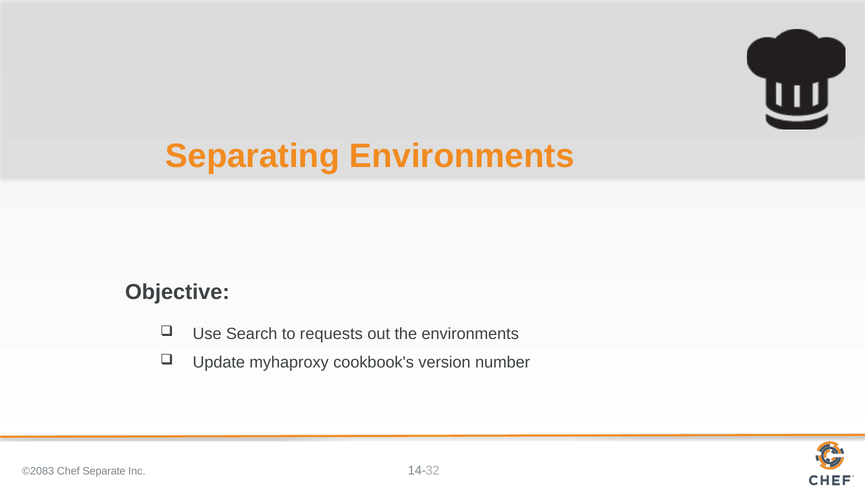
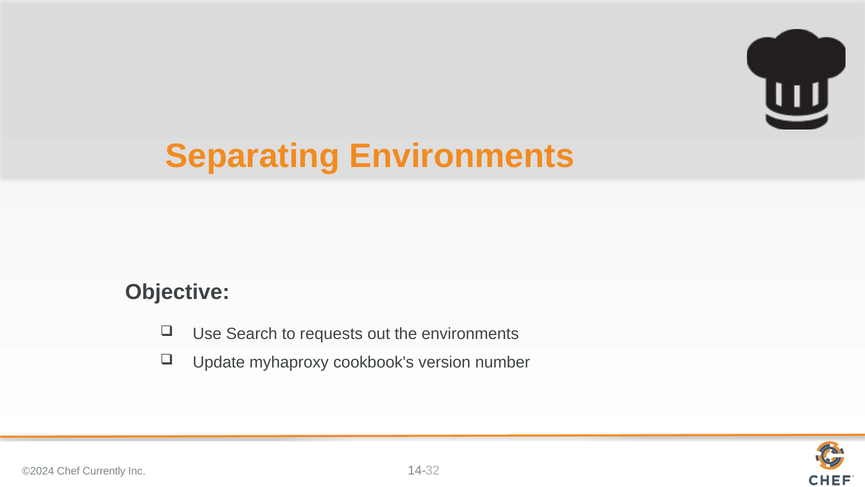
©2083: ©2083 -> ©2024 (38, 471)
Separate: Separate -> Currently (104, 471)
